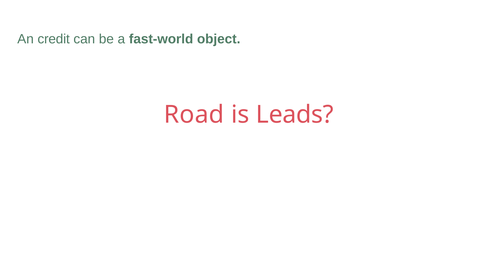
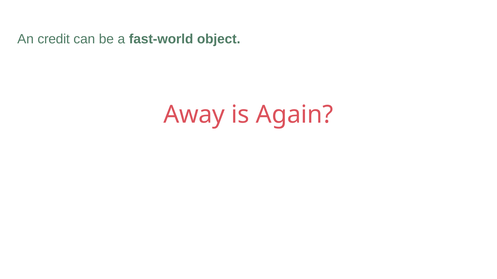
Road: Road -> Away (194, 115)
Leads: Leads -> Again (295, 115)
